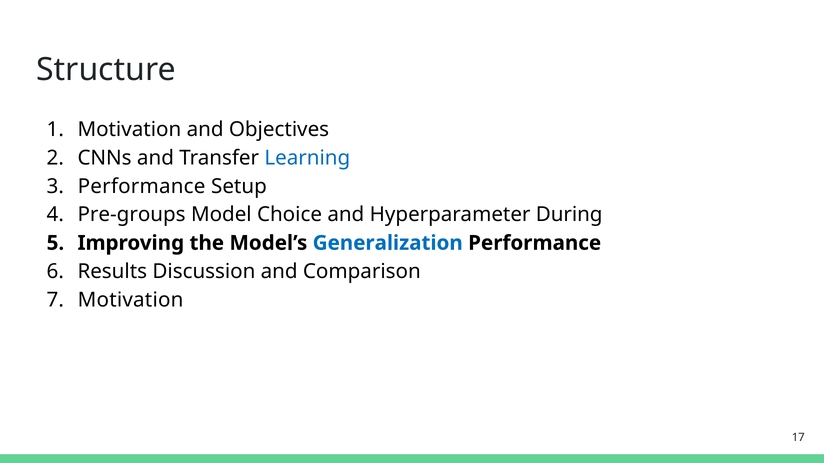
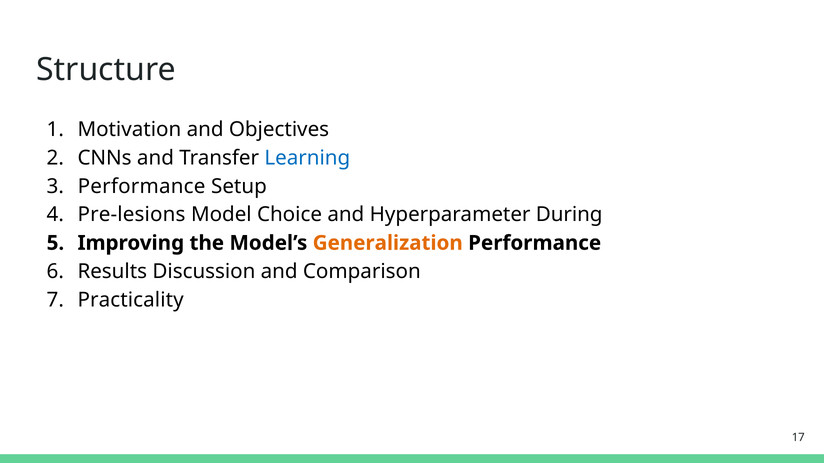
Pre-groups: Pre-groups -> Pre-lesions (131, 215)
Generalization colour: blue -> orange (388, 243)
Motivation: Motivation -> Practicality (131, 300)
